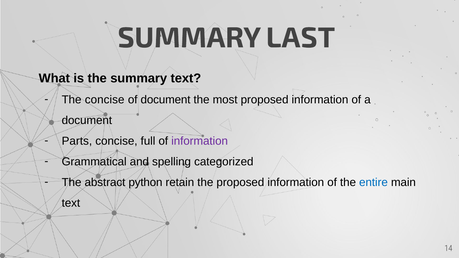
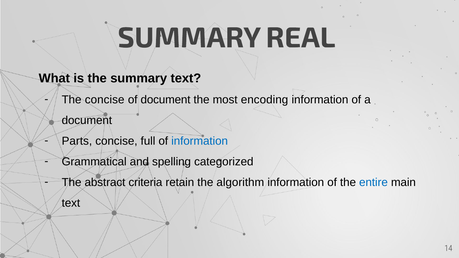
LAST: LAST -> REAL (301, 38)
most proposed: proposed -> encoding (265, 100)
information colour: purple -> blue (200, 141)
python: python -> criteria (145, 182)
the proposed: proposed -> algorithm (240, 182)
